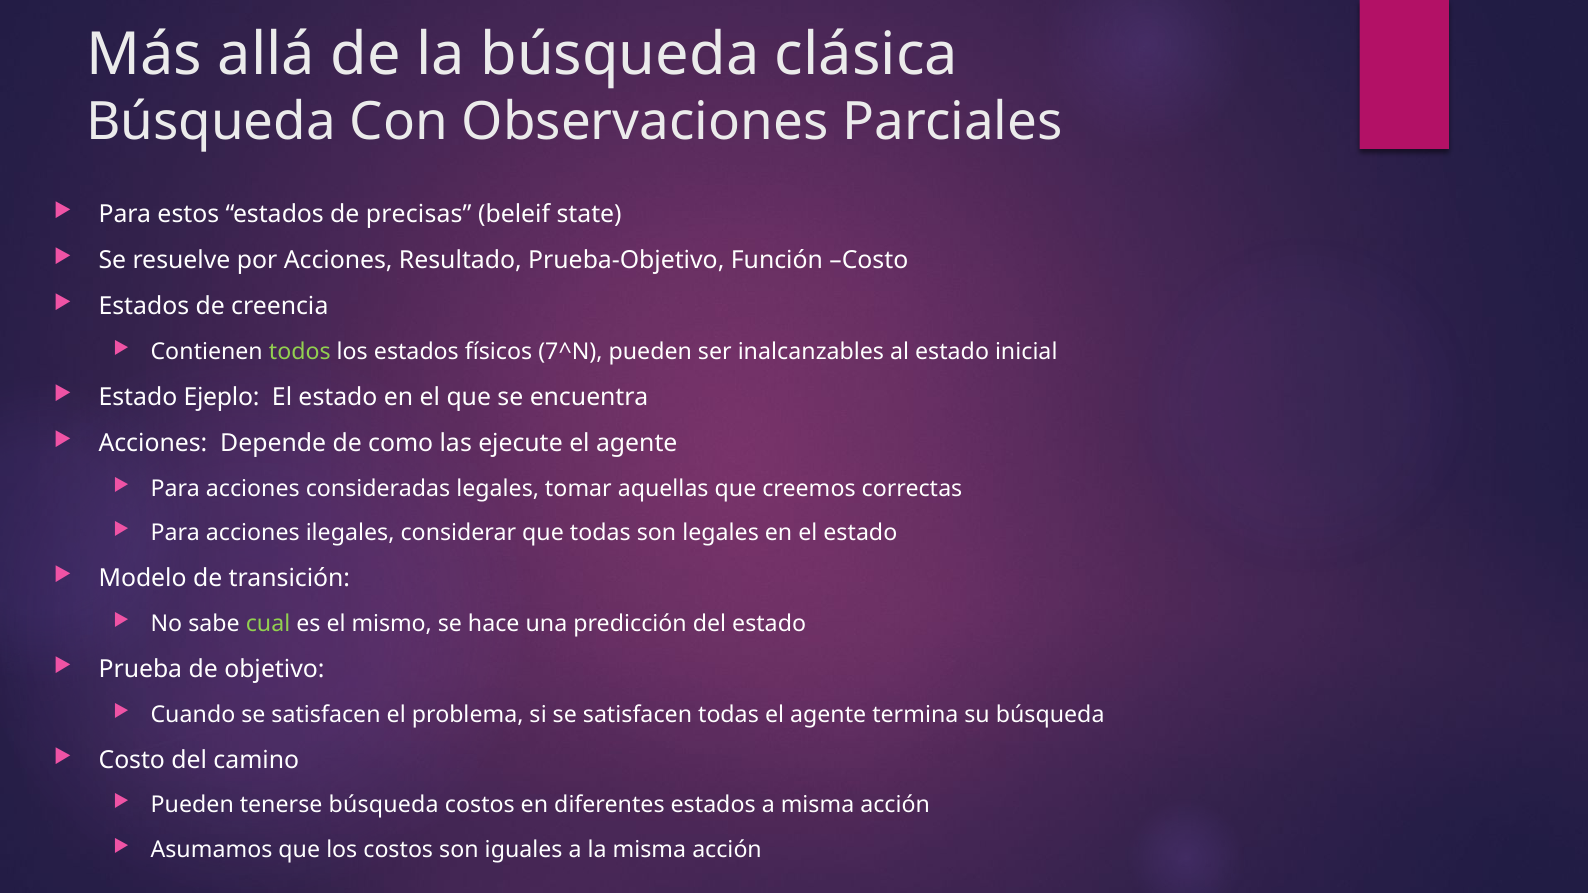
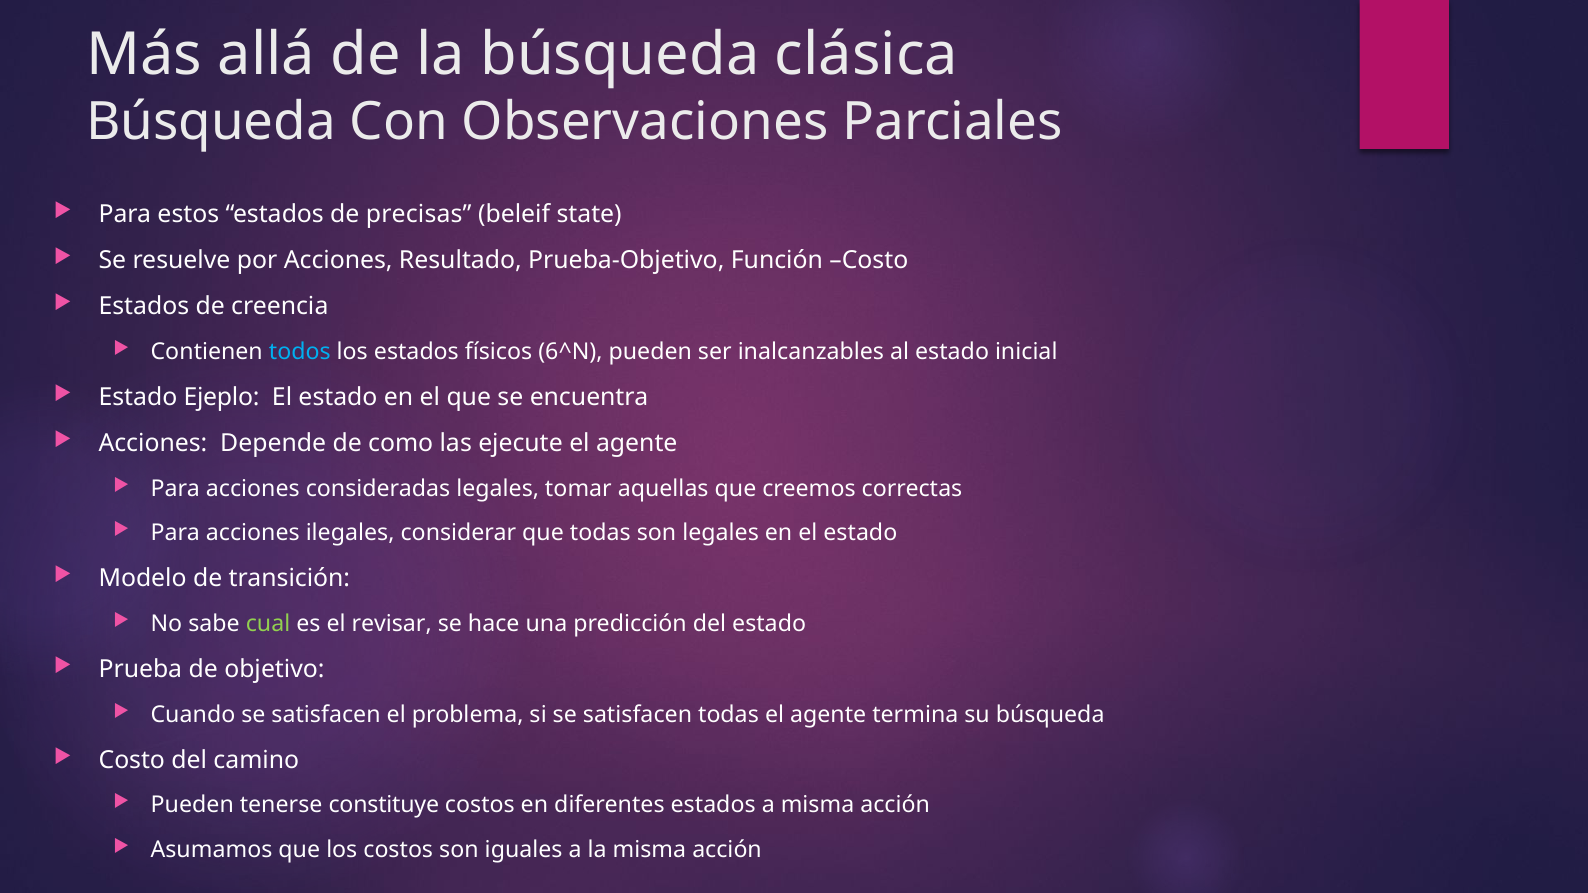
todos colour: light green -> light blue (300, 352)
7^N: 7^N -> 6^N (570, 352)
mismo: mismo -> revisar (392, 624)
tenerse búsqueda: búsqueda -> constituye (384, 806)
